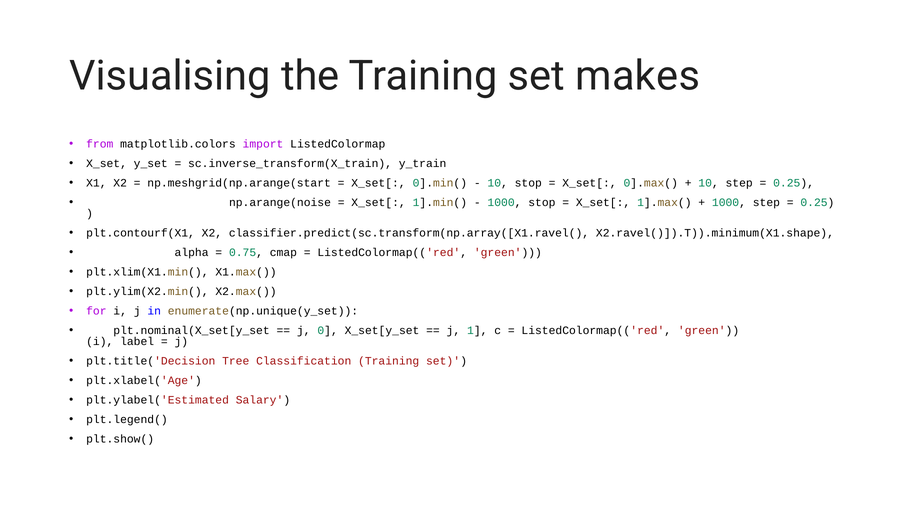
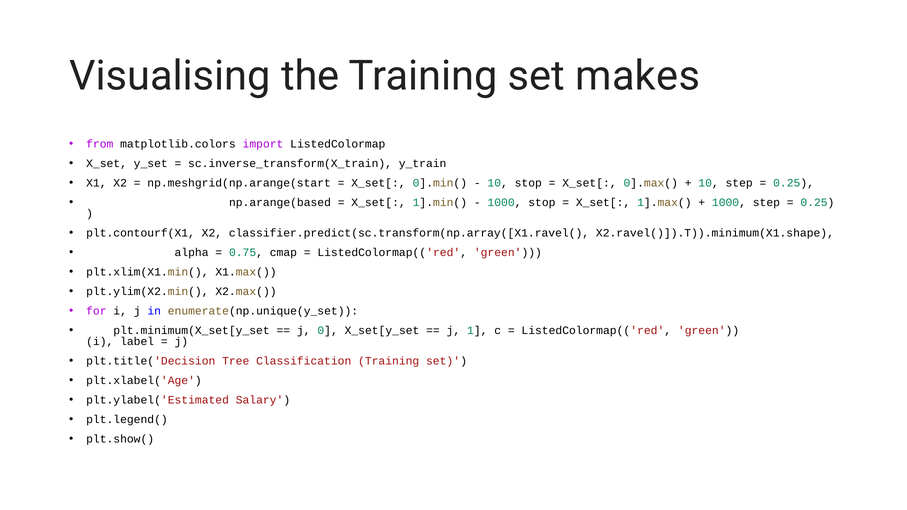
np.arange(noise: np.arange(noise -> np.arange(based (280, 203)
plt.nominal(X_set[y_set: plt.nominal(X_set[y_set -> plt.minimum(X_set[y_set (192, 331)
